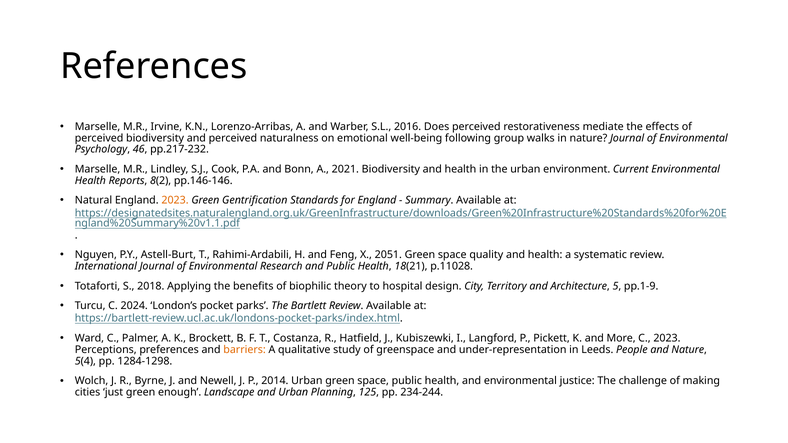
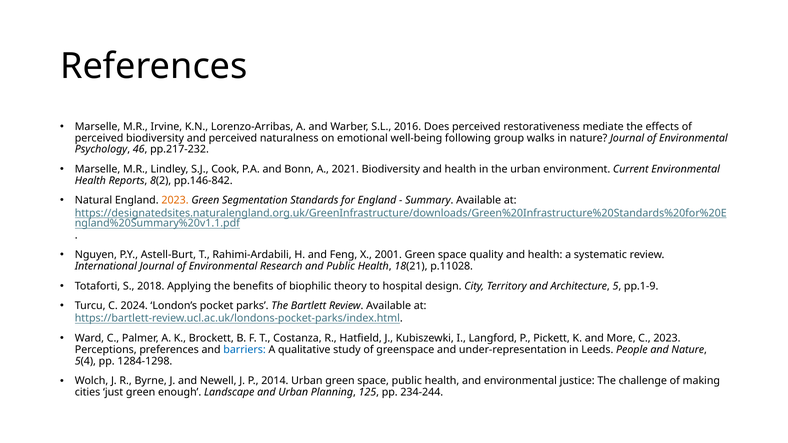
pp.146-146: pp.146-146 -> pp.146-842 (203, 181)
Gentrification: Gentrification -> Segmentation (255, 200)
2051: 2051 -> 2001 (388, 255)
barriers colour: orange -> blue (245, 350)
